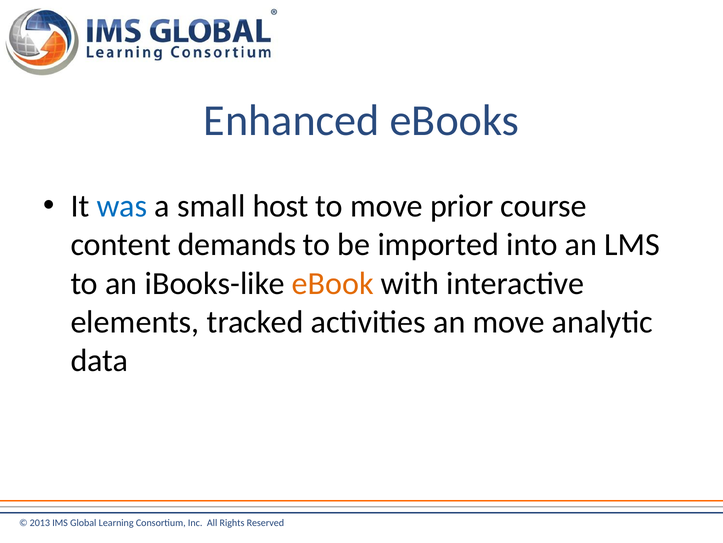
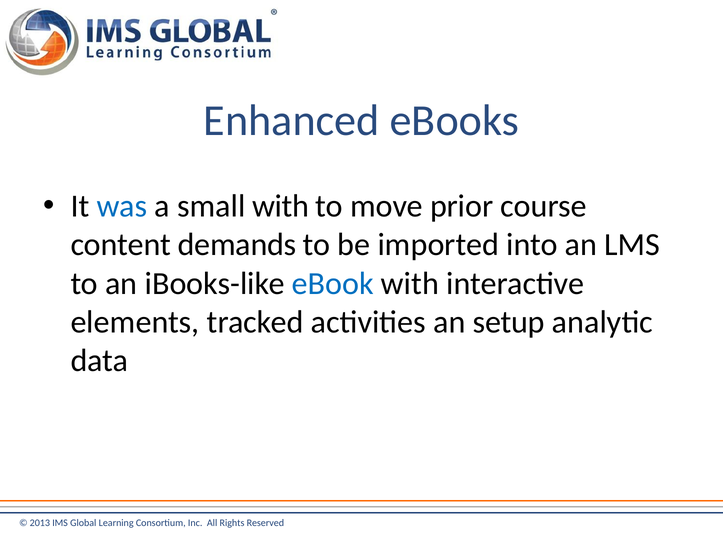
small host: host -> with (281, 206)
eBook colour: orange -> blue (333, 283)
an move: move -> setup (509, 322)
